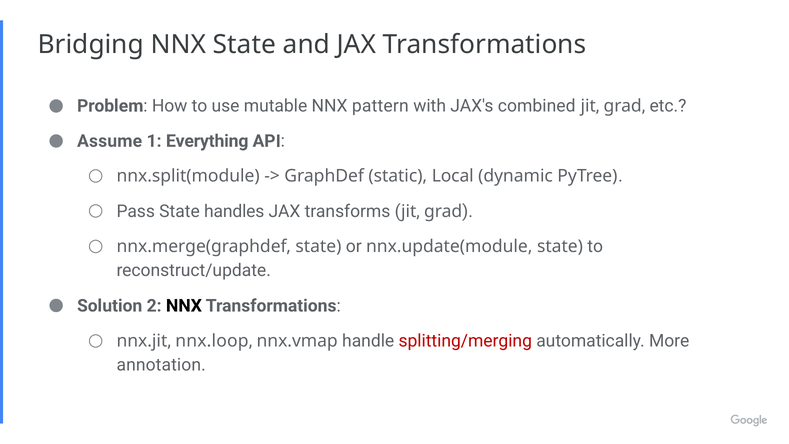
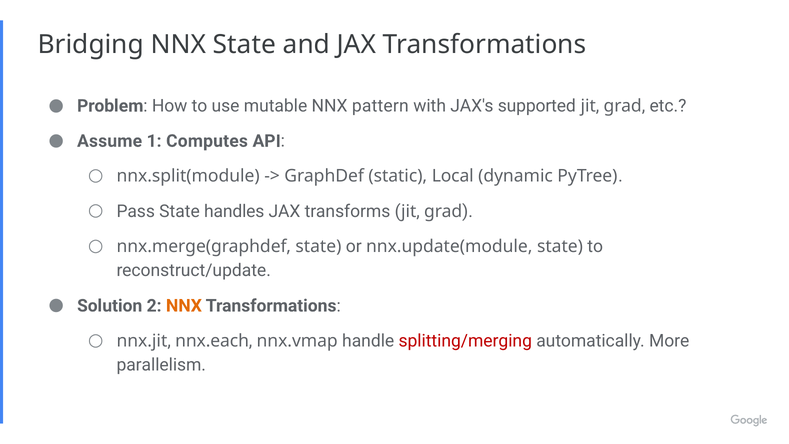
combined: combined -> supported (537, 106)
Everything: Everything -> Computes (207, 141)
NNX colour: black -> orange (184, 306)
nnx.loop: nnx.loop -> nnx.each (212, 341)
annotation: annotation -> parallelism (161, 365)
